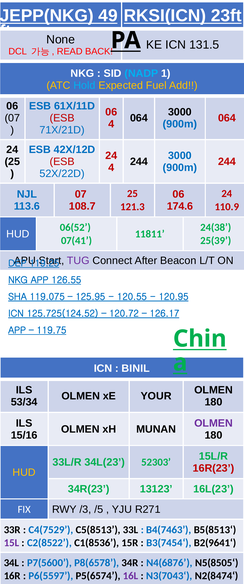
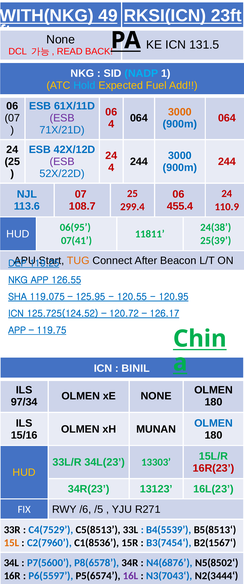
JEPP(NKG: JEPP(NKG -> WITH(NKG (47, 16)
3000 colour: black -> orange (180, 112)
ESB colour: red -> purple (62, 118)
ESB colour: red -> purple (62, 162)
174.6: 174.6 -> 455.4 (180, 206)
121.3: 121.3 -> 299.4 (132, 207)
06(52: 06(52 -> 06(95 (75, 227)
TUG colour: purple -> orange (78, 261)
xE YOUR: YOUR -> NONE (156, 396)
53/34: 53/34 -> 97/34 (24, 402)
OLMEN colour: purple -> blue (213, 423)
52303: 52303 -> 13303 (156, 462)
/3: /3 -> /6 (85, 509)
B4(7463: B4(7463 -> B4(5539 (169, 530)
15L colour: purple -> orange (11, 543)
C2(8522: C2(8522 -> C2(7960 (49, 543)
B2(9641‘: B2(9641‘ -> B2(1567‘ (215, 543)
N5(8505‘: N5(8505‘ -> N5(8502‘ (217, 563)
N2(8474‘: N2(8474‘ -> N2(3444‘ (217, 576)
